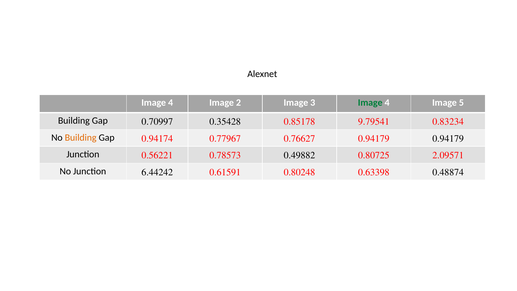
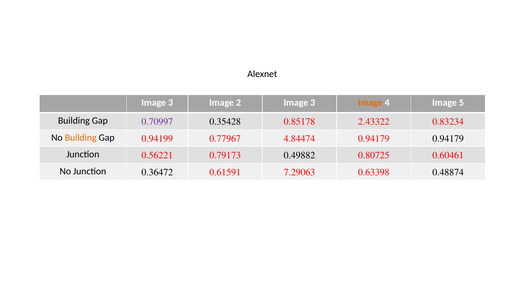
4: 4 -> 3 (171, 103)
Image colour: green -> orange (370, 103)
0.70997 colour: black -> purple (157, 122)
9.79541: 9.79541 -> 2.43322 (374, 122)
0.94174: 0.94174 -> 0.94199 (157, 138)
0.76627: 0.76627 -> 4.84474 (299, 138)
0.78573: 0.78573 -> 0.79173 (225, 155)
2.09571: 2.09571 -> 0.60461 (448, 155)
6.44242: 6.44242 -> 0.36472 (157, 172)
0.80248: 0.80248 -> 7.29063 (299, 172)
